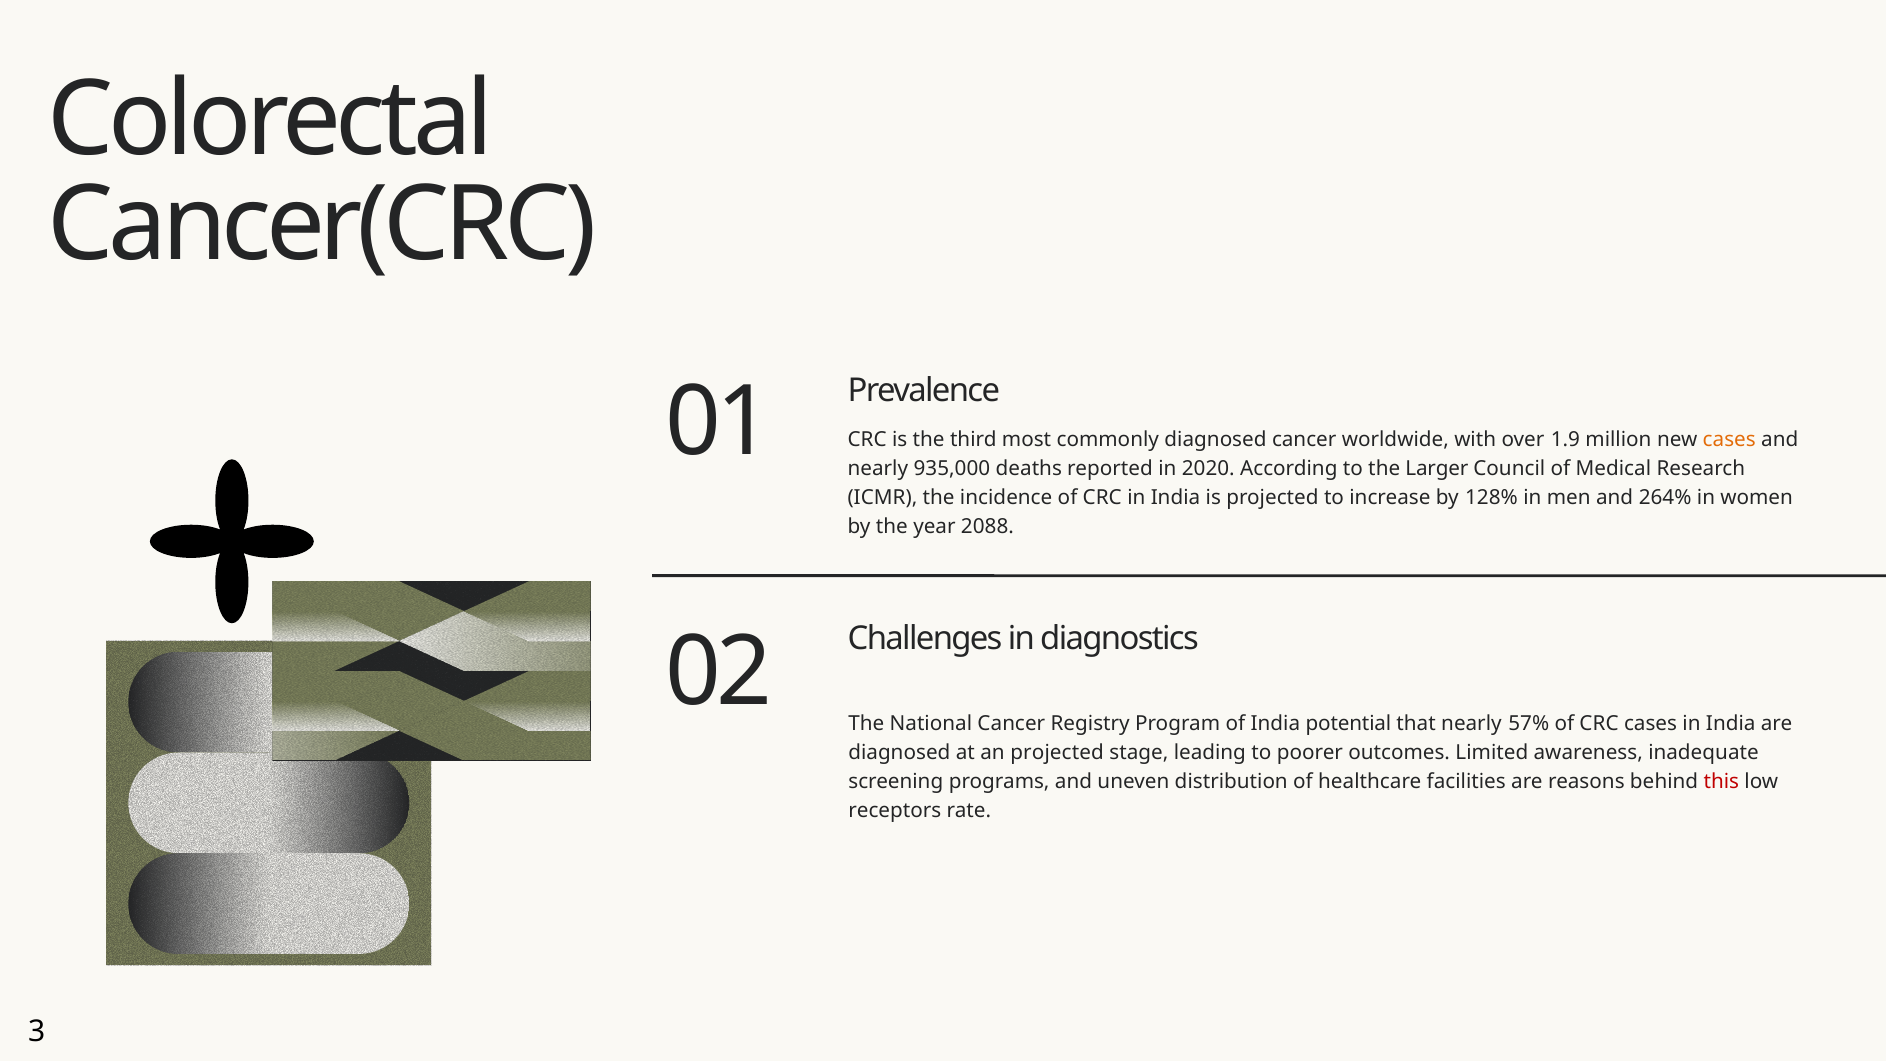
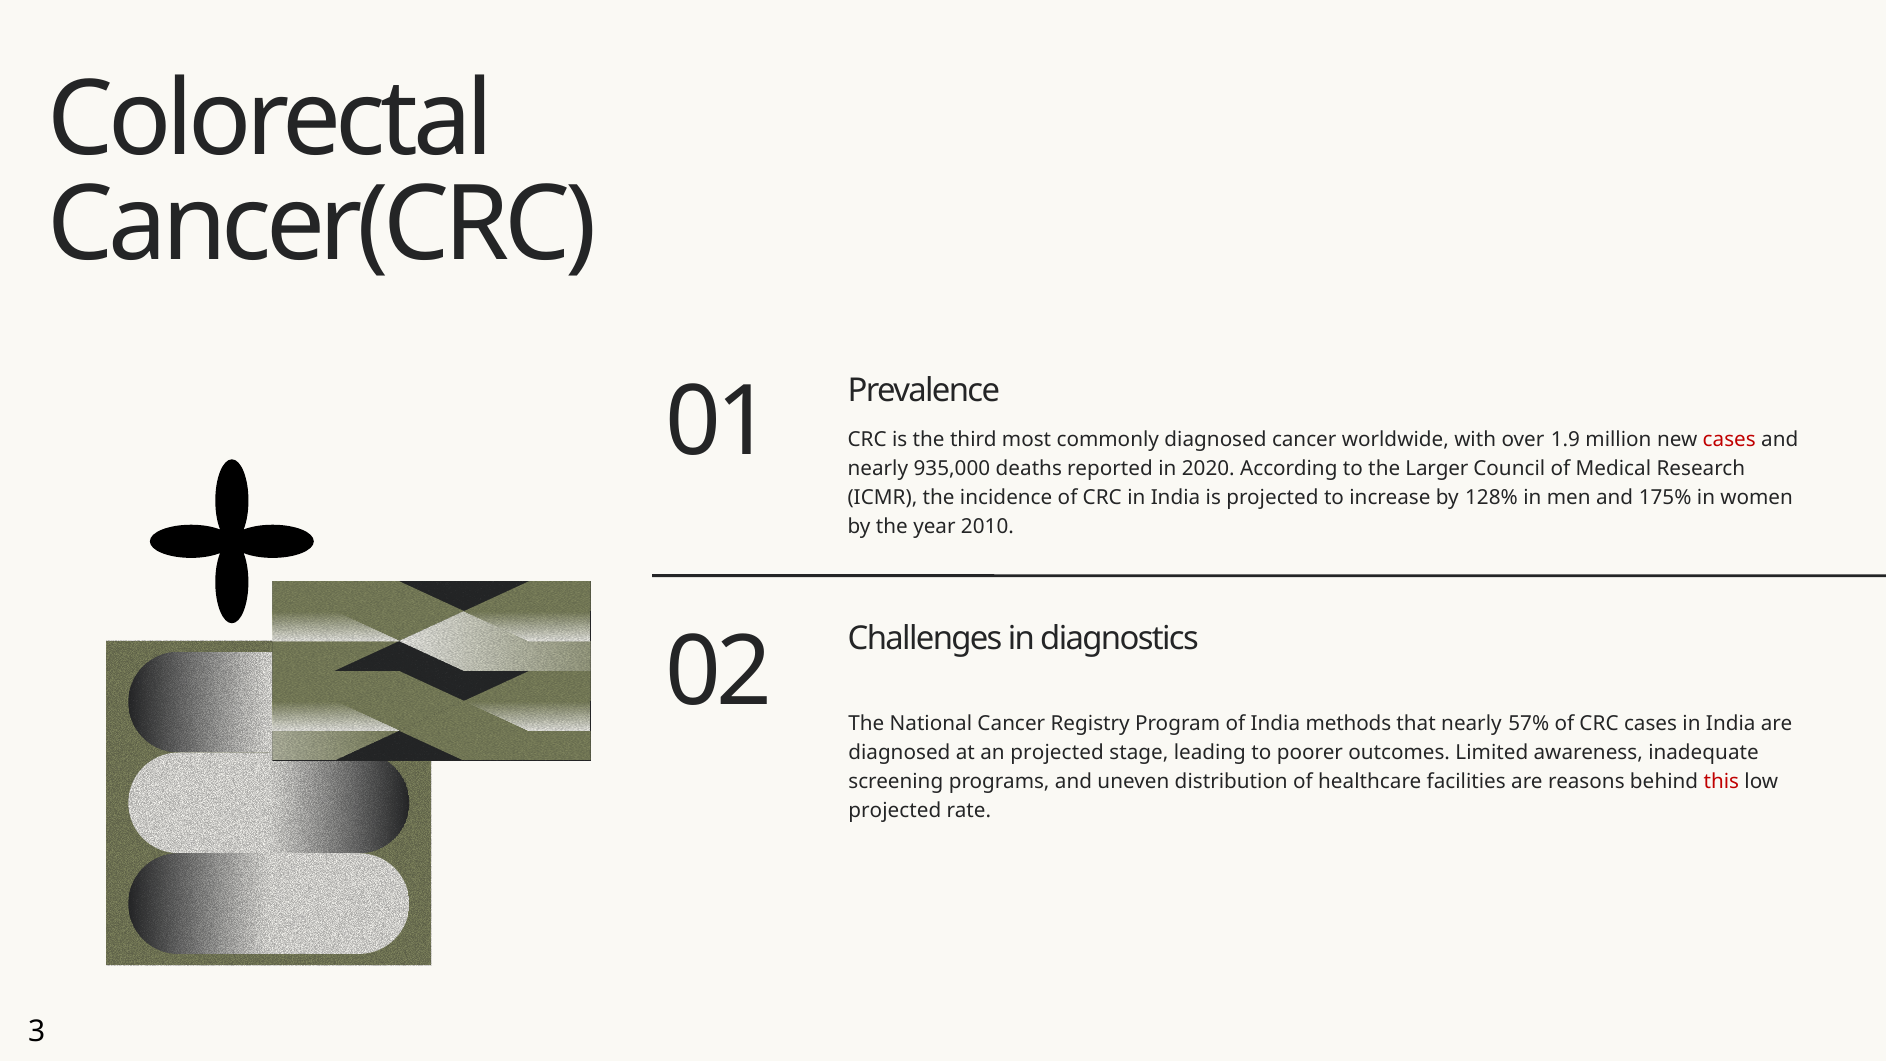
cases colour: orange -> red (1729, 440)
264%: 264% -> 175% (1665, 498)
2088: 2088 -> 2010 (987, 527)
potential: potential -> methods (1348, 724)
receptors: receptors -> projected (895, 811)
